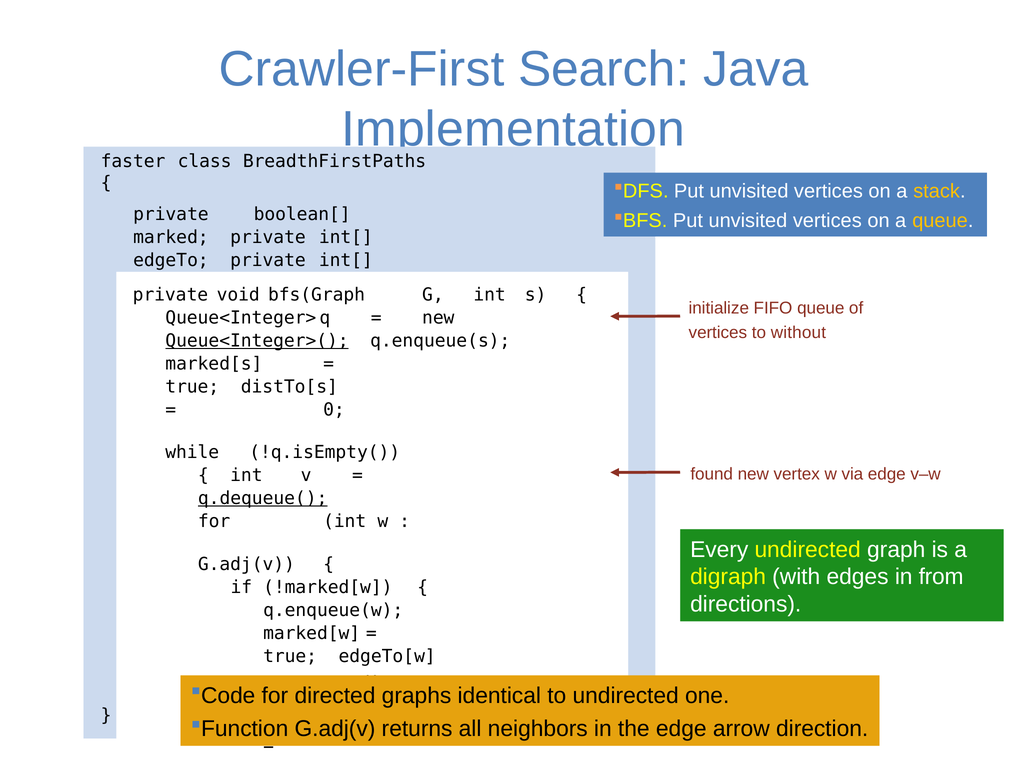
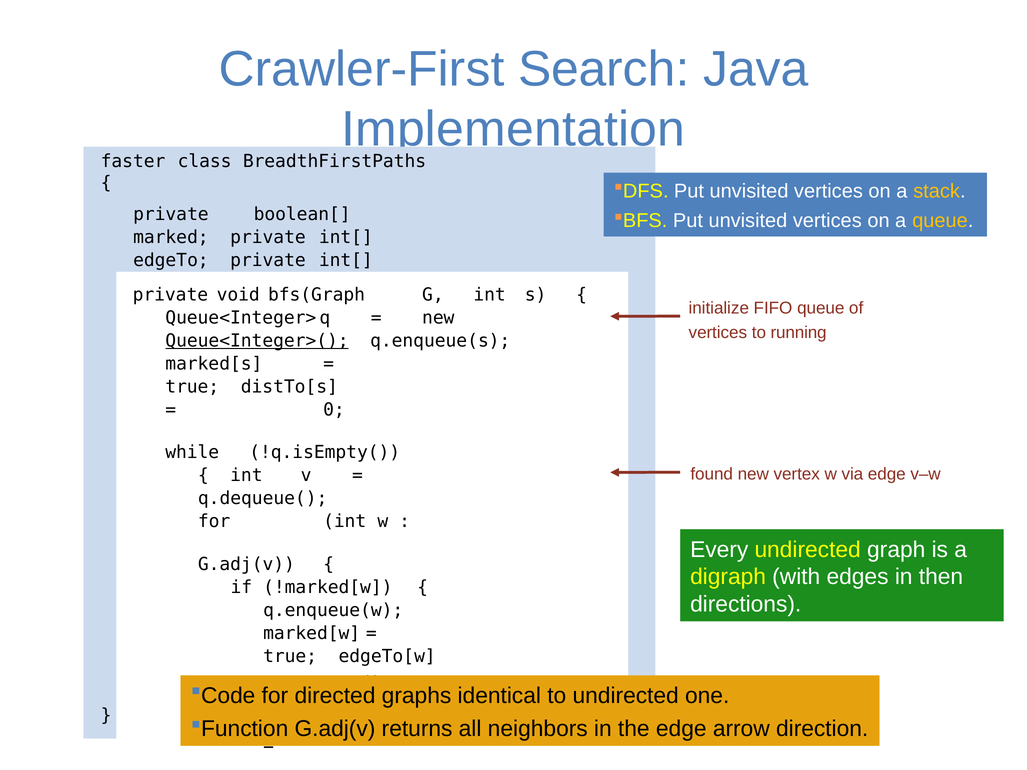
without: without -> running (799, 333)
q.dequeue( underline: present -> none (263, 498)
from: from -> then (941, 577)
